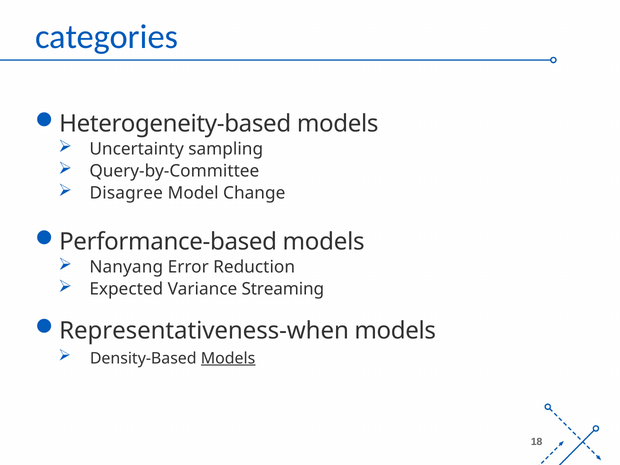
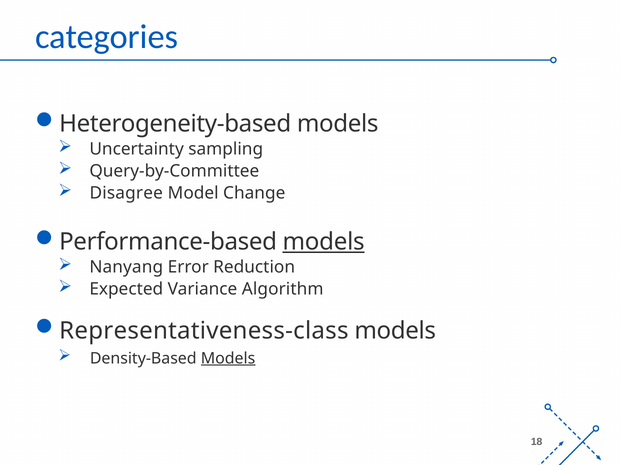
models underline: none -> present (324, 242)
Streaming: Streaming -> Algorithm (283, 289)
Representativeness-when: Representativeness-when -> Representativeness-class (204, 331)
